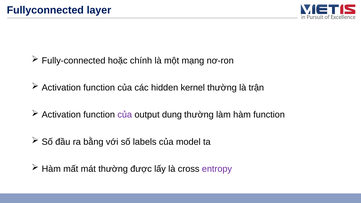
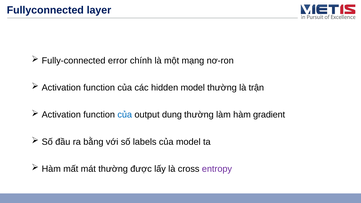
hoặc: hoặc -> error (118, 61)
hidden kernel: kernel -> model (193, 88)
của colour: purple -> blue (125, 115)
hàm function: function -> gradient (269, 115)
